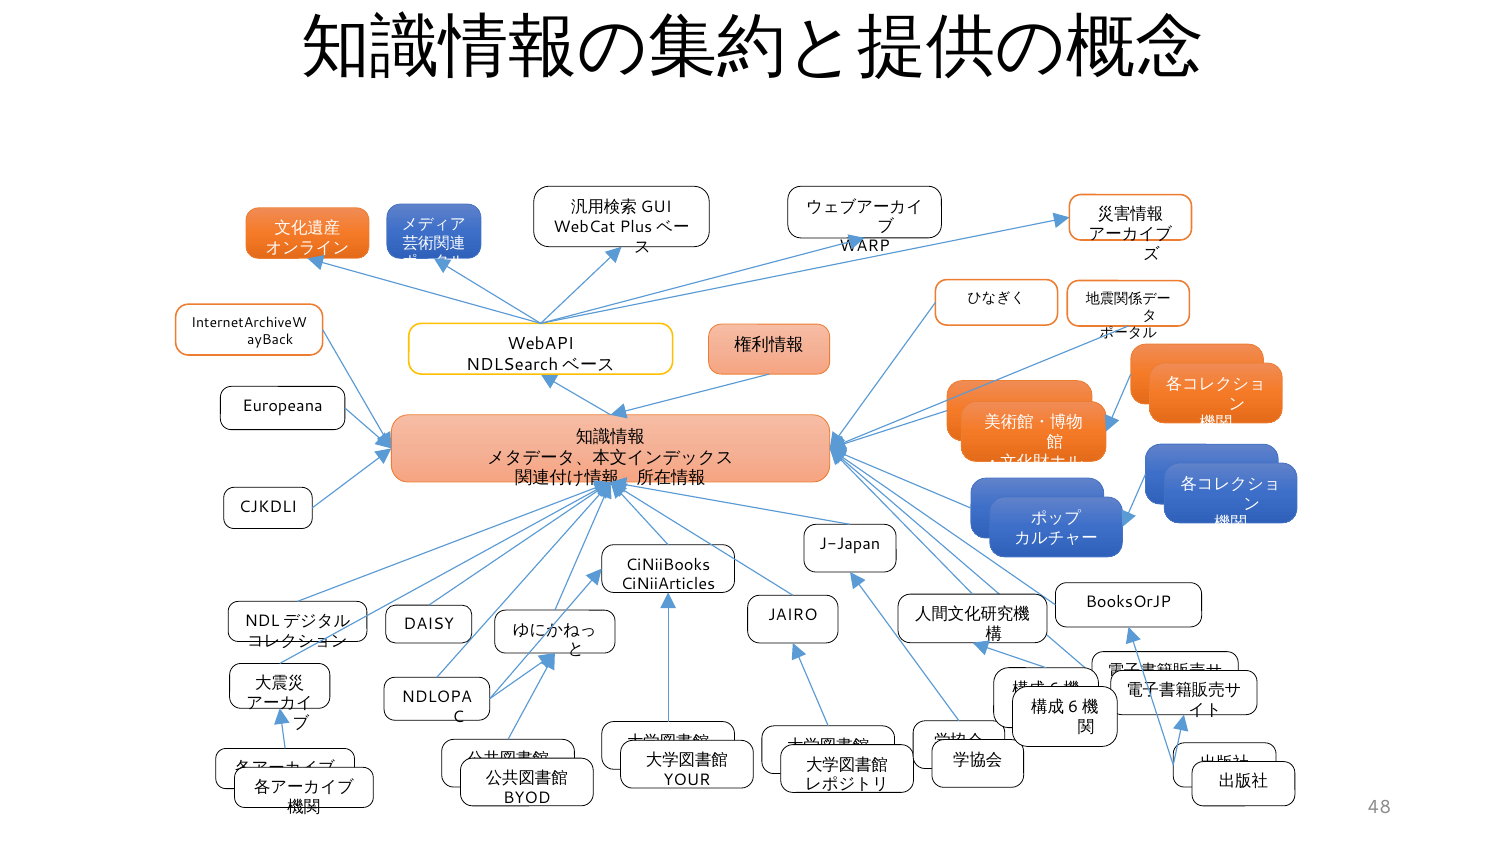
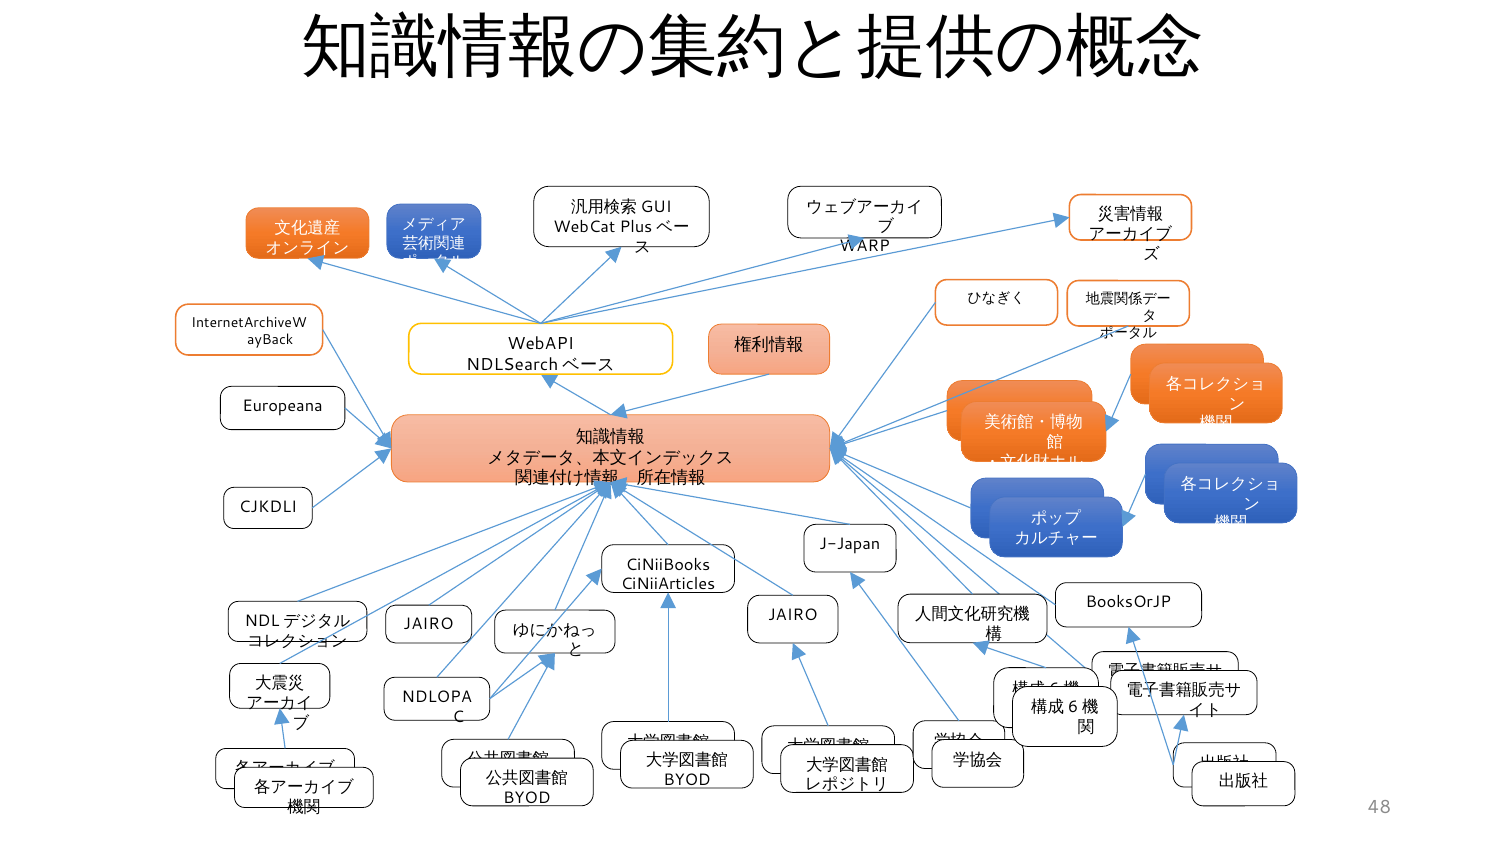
DAISY: DAISY -> JAIRO (429, 625)
YOUR: YOUR -> BYOD (687, 780)
